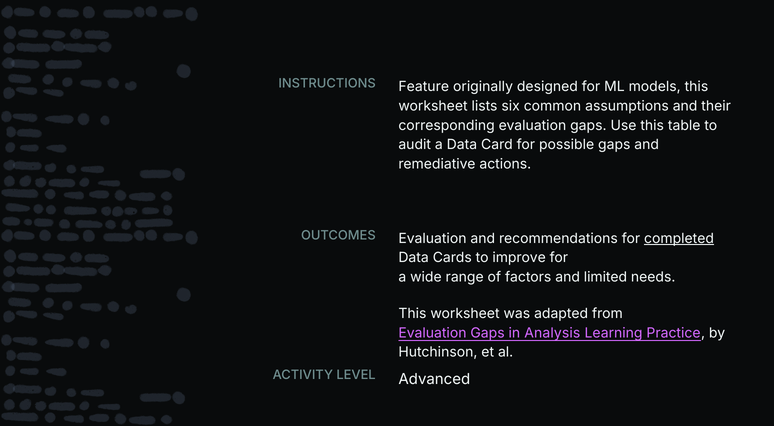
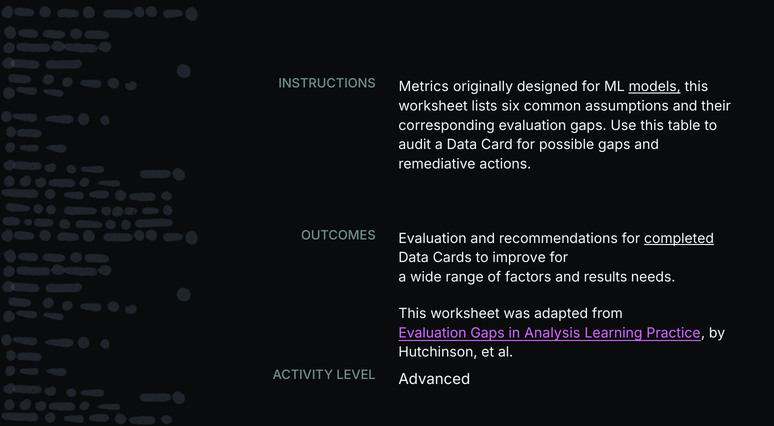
Feature: Feature -> Metrics (424, 87)
models underline: none -> present (655, 87)
limited: limited -> results (606, 277)
